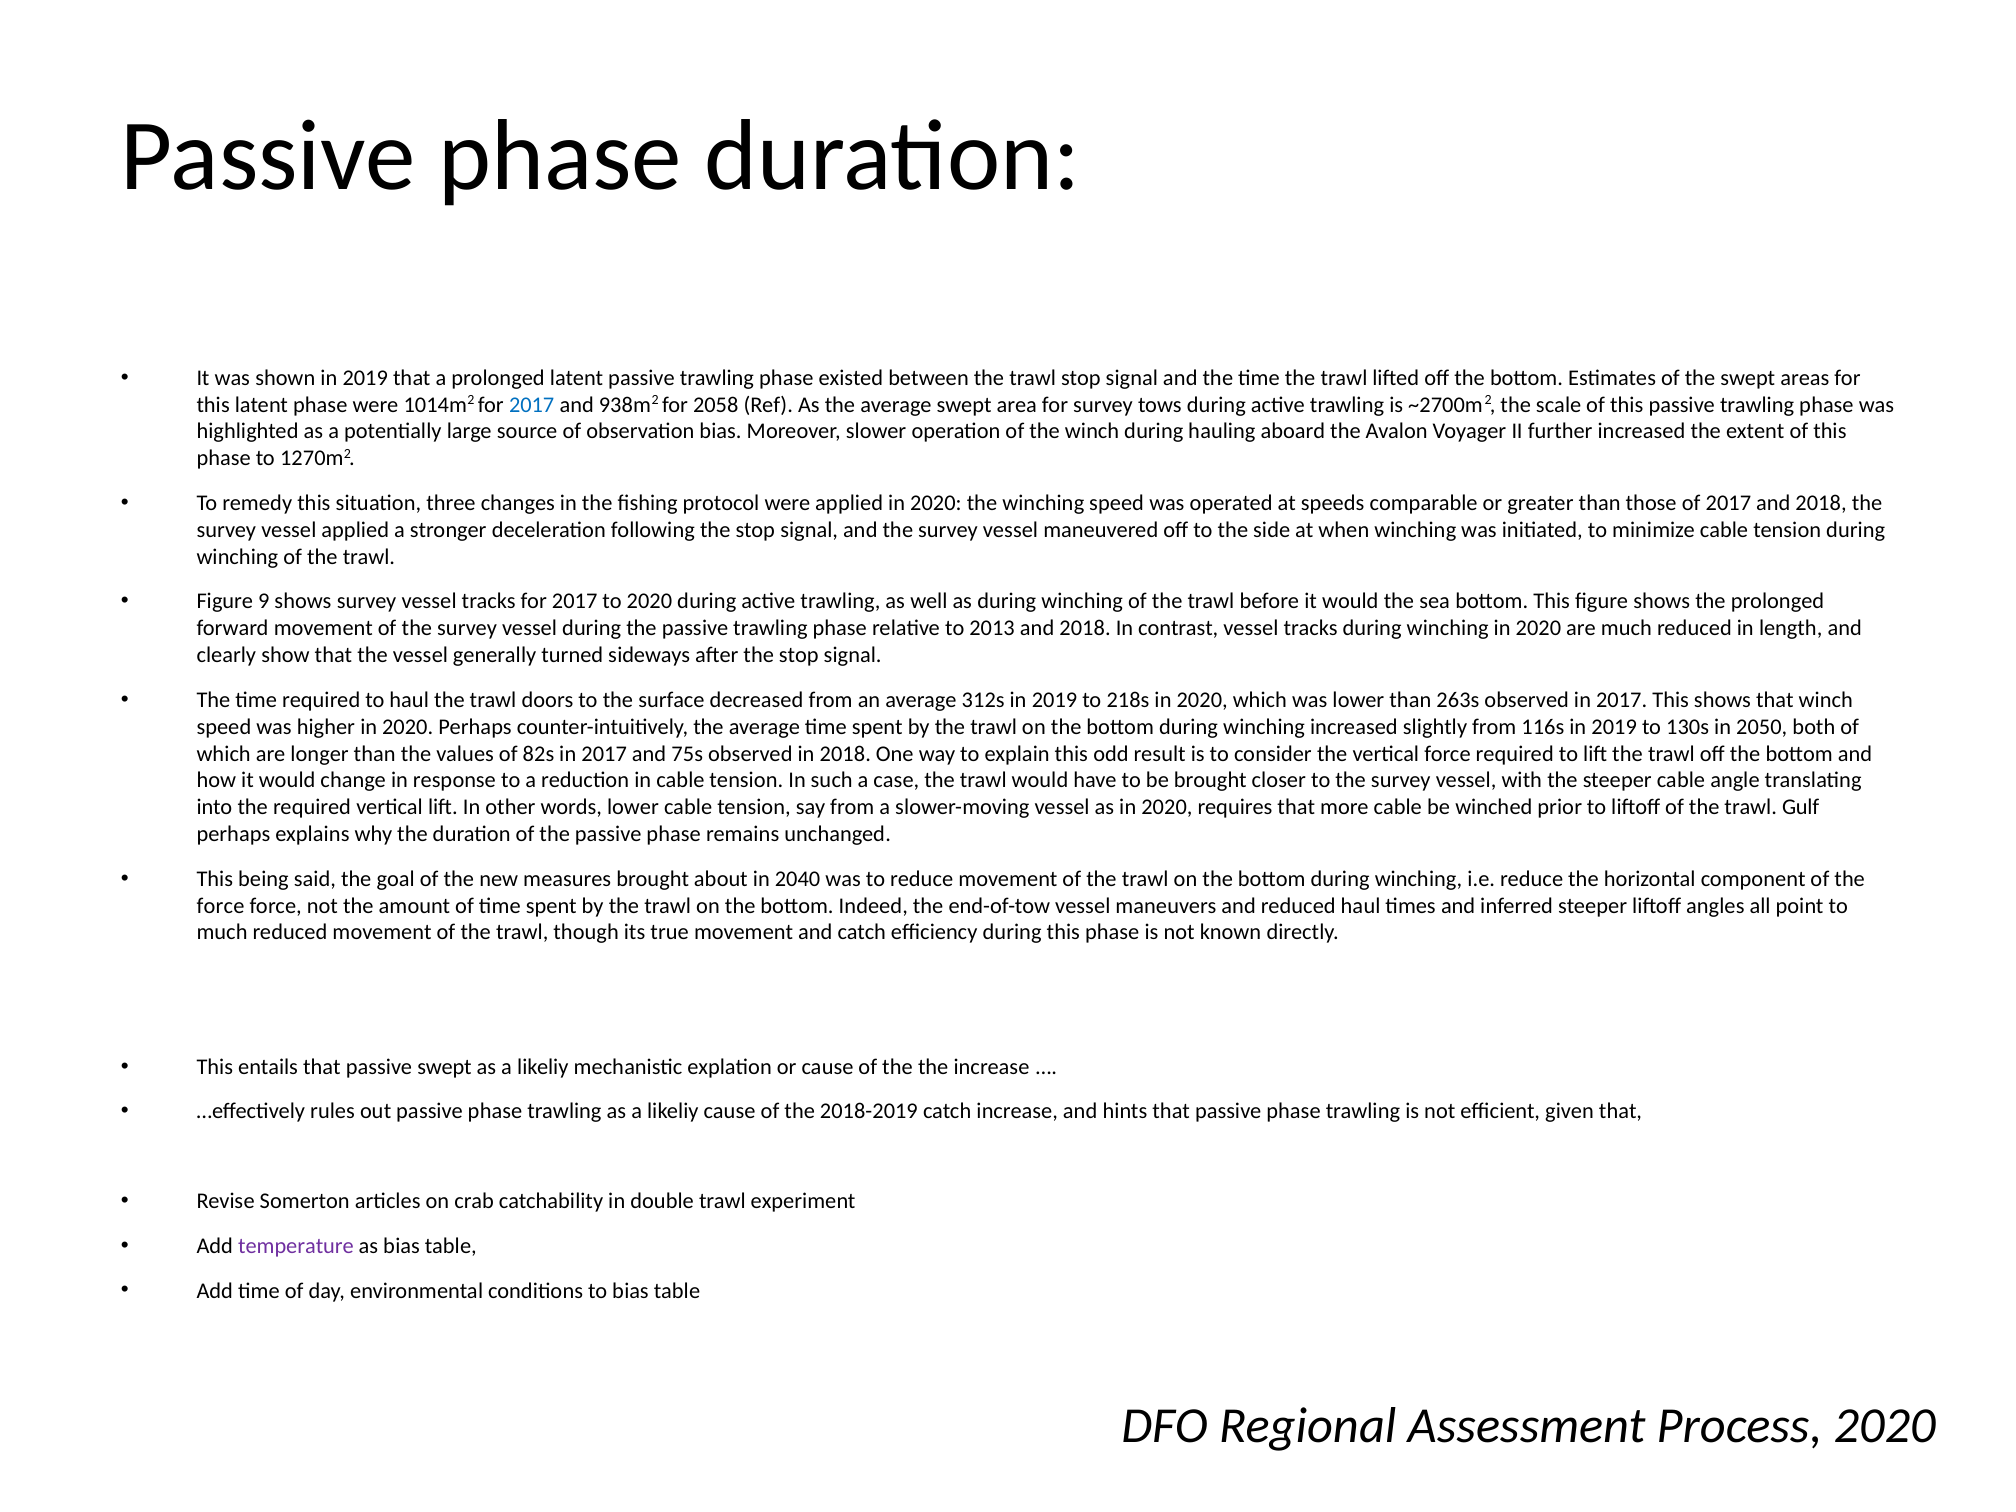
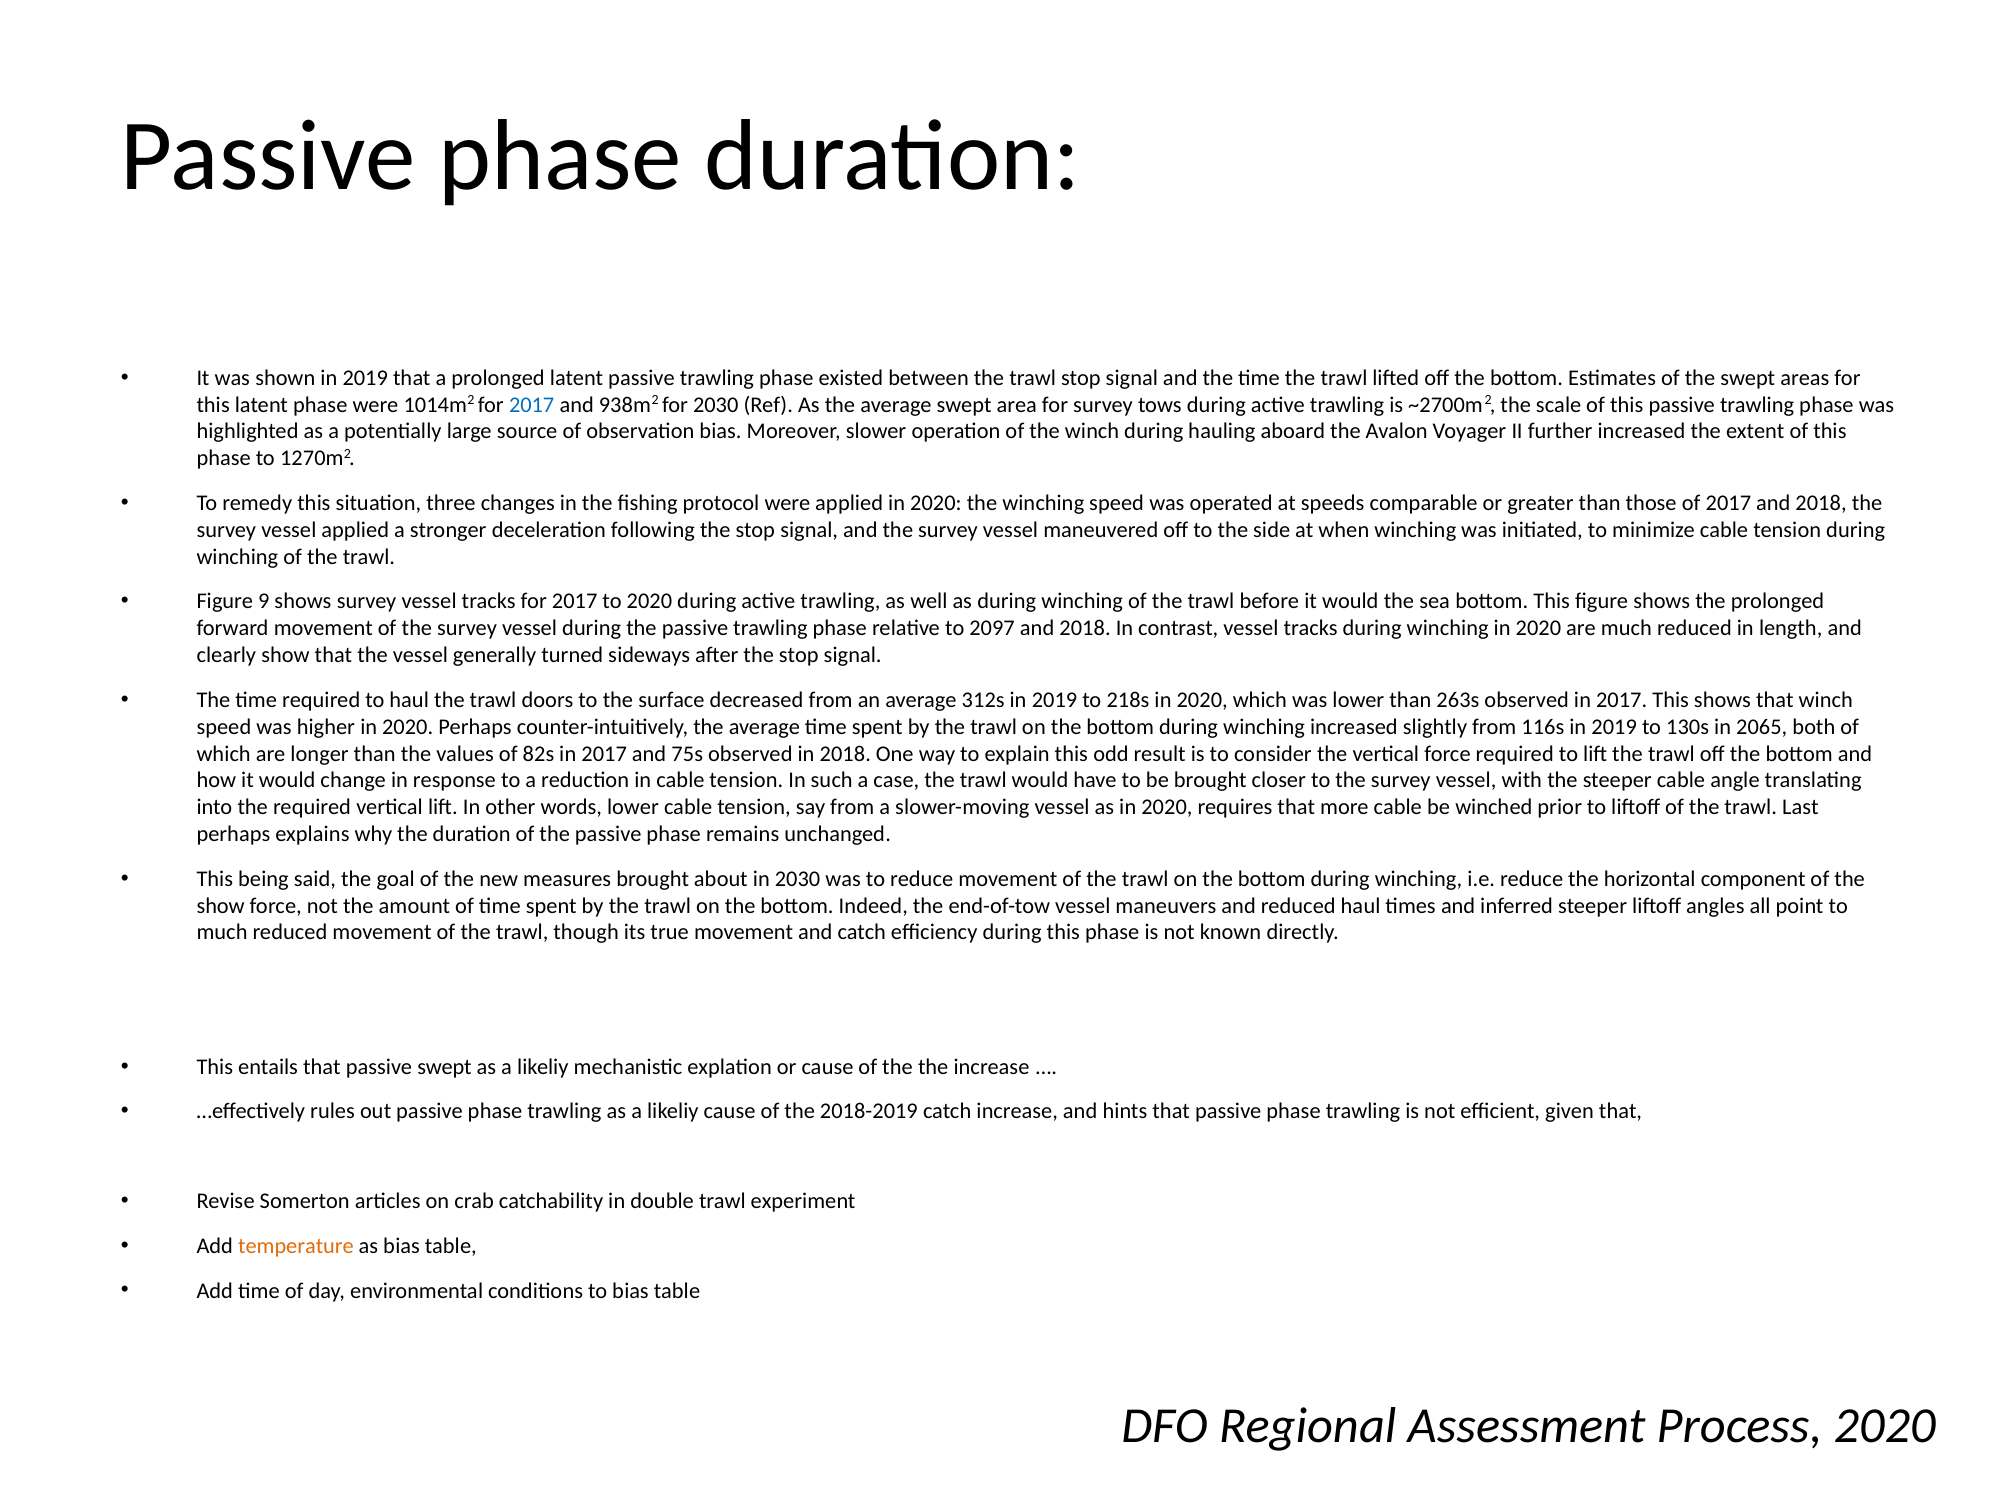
for 2058: 2058 -> 2030 (716, 405)
2013: 2013 -> 2097 (992, 628)
2050: 2050 -> 2065 (1762, 727)
Gulf: Gulf -> Last (1800, 807)
in 2040: 2040 -> 2030 (798, 879)
force: force -> show (221, 906)
temperature colour: purple -> orange (296, 1246)
